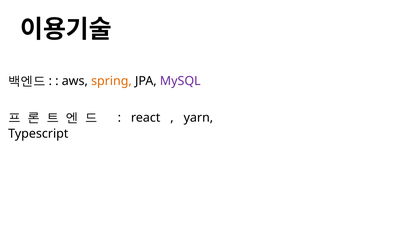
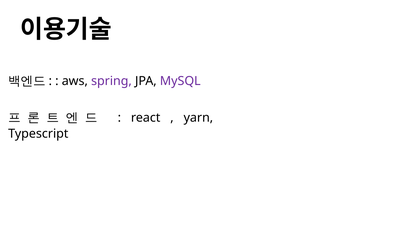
spring colour: orange -> purple (111, 81)
